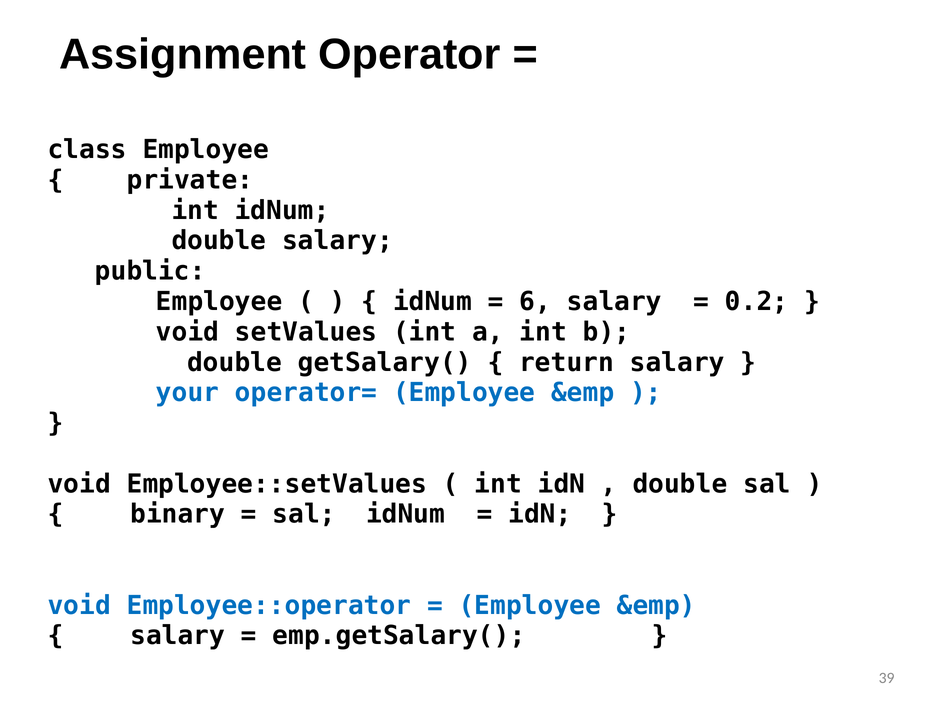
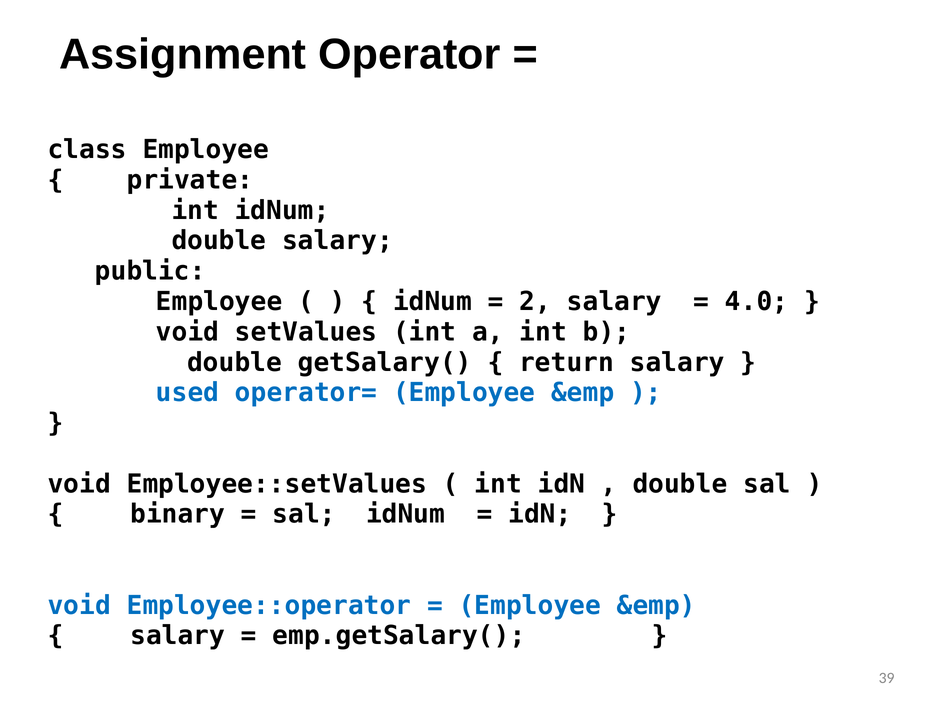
6: 6 -> 2 (535, 302)
0.2: 0.2 -> 4.0 (757, 302)
your: your -> used (188, 393)
